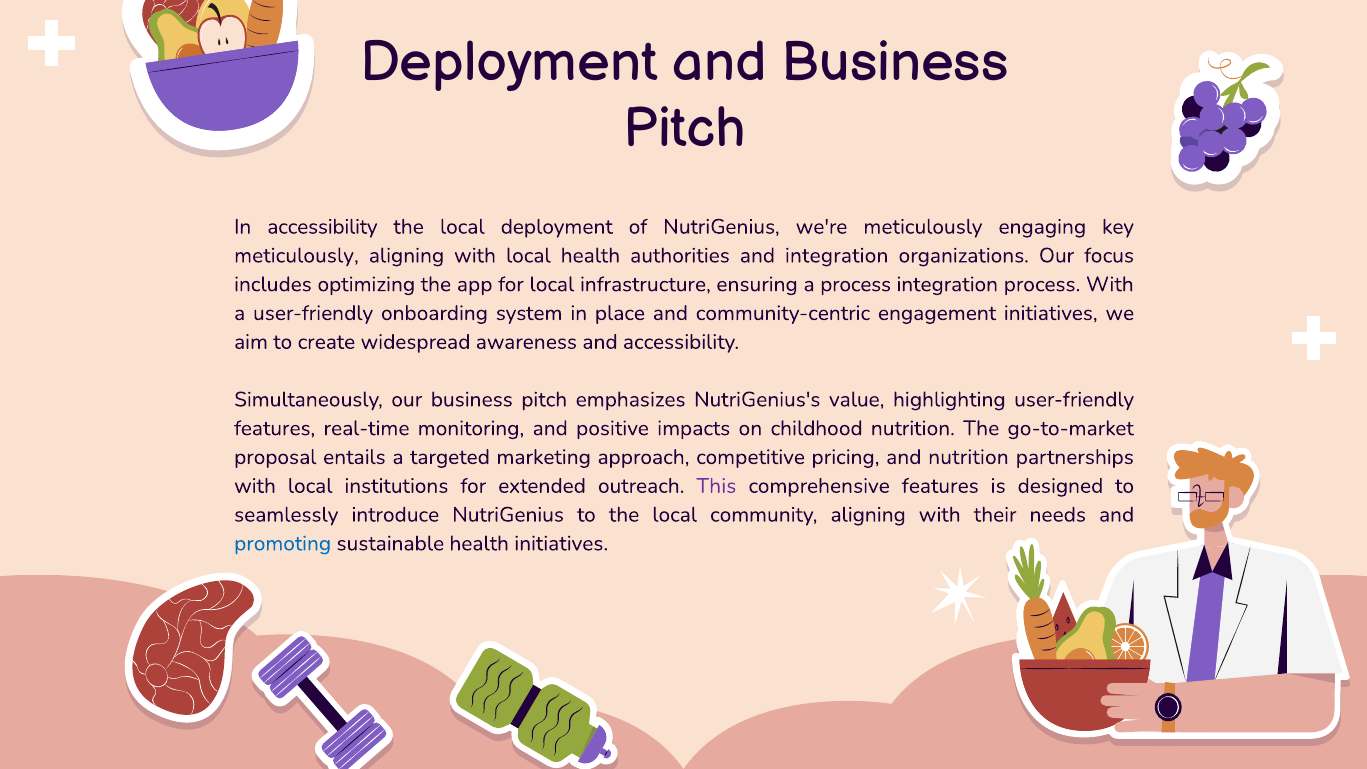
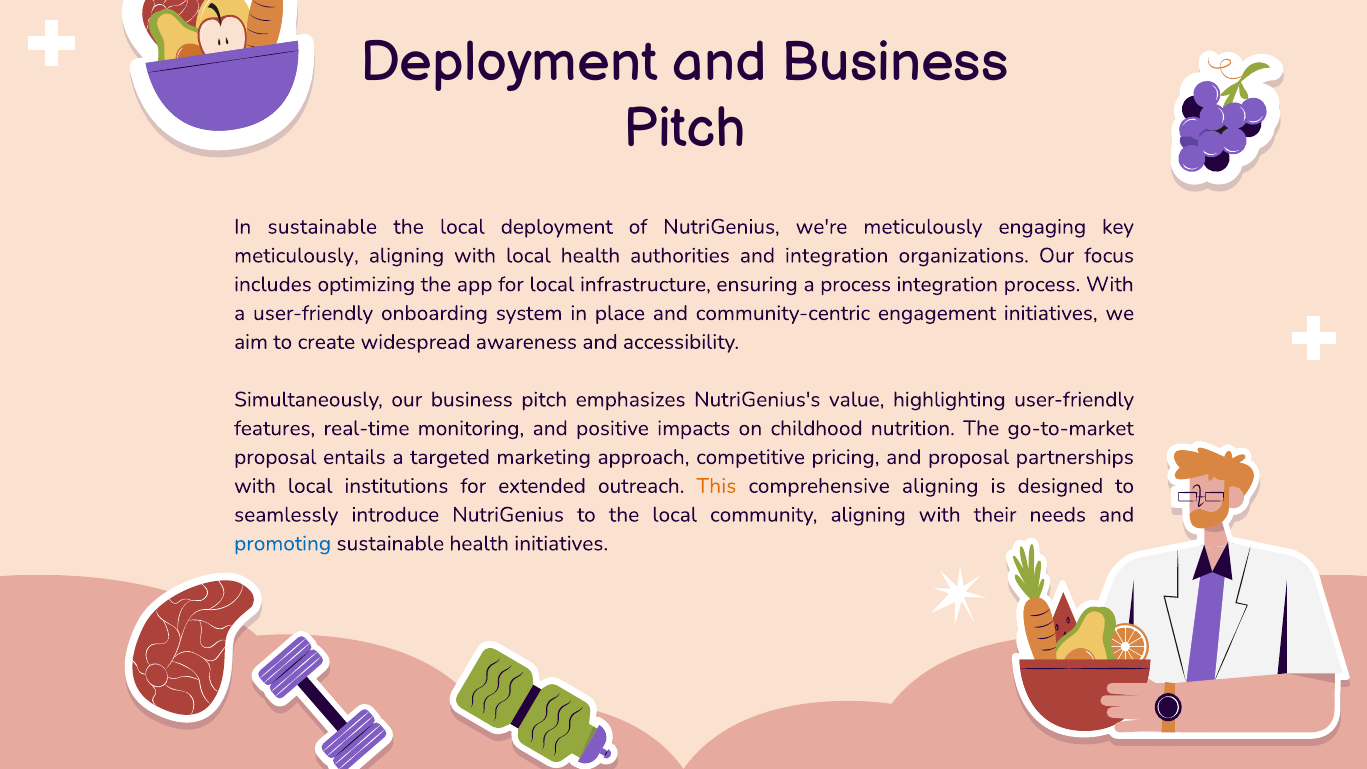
In accessibility: accessibility -> sustainable (322, 227)
and nutrition: nutrition -> proposal (969, 457)
This colour: purple -> orange (716, 486)
comprehensive features: features -> aligning (940, 486)
